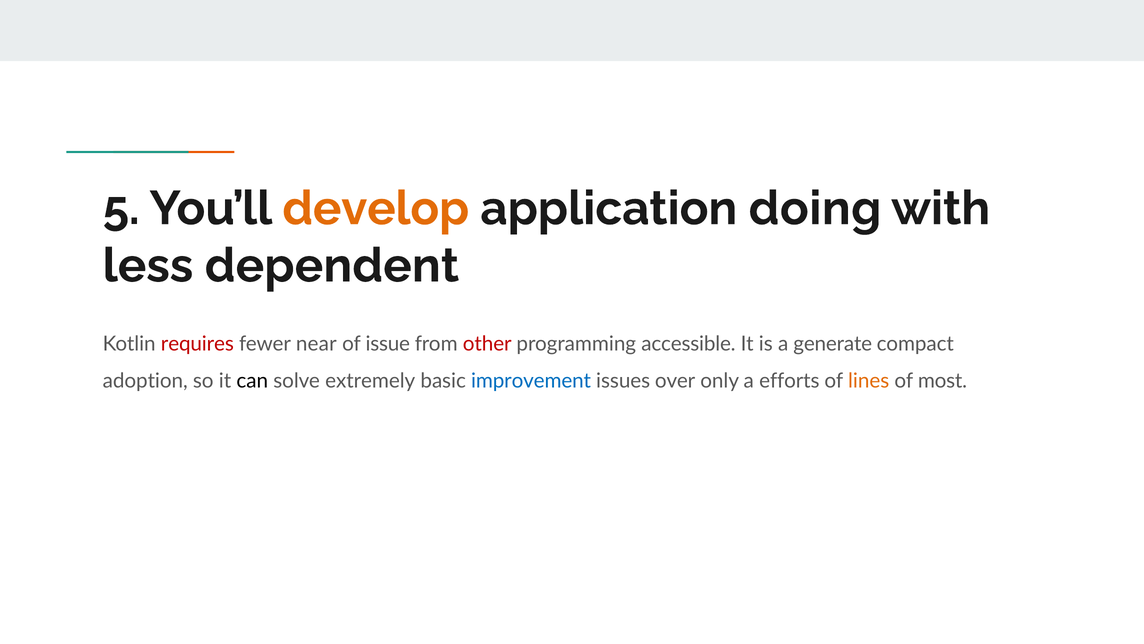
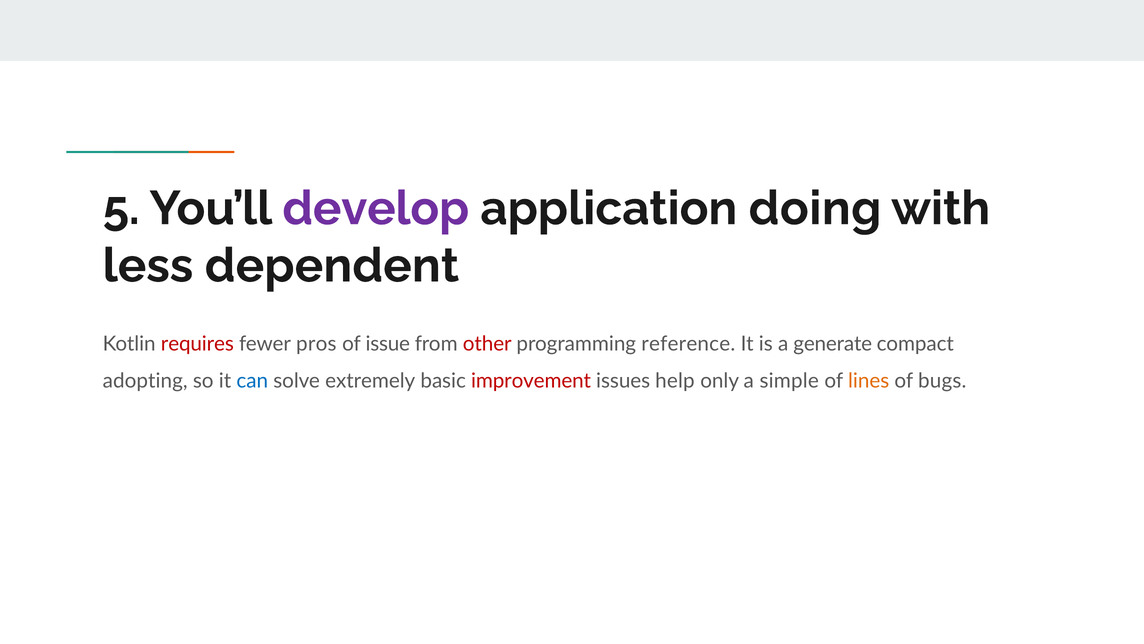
develop colour: orange -> purple (376, 208)
near: near -> pros (316, 344)
accessible: accessible -> reference (688, 344)
adoption: adoption -> adopting (145, 381)
can colour: black -> blue (252, 381)
improvement colour: blue -> red (531, 381)
over: over -> help (675, 381)
efforts: efforts -> simple (789, 381)
most: most -> bugs (942, 381)
